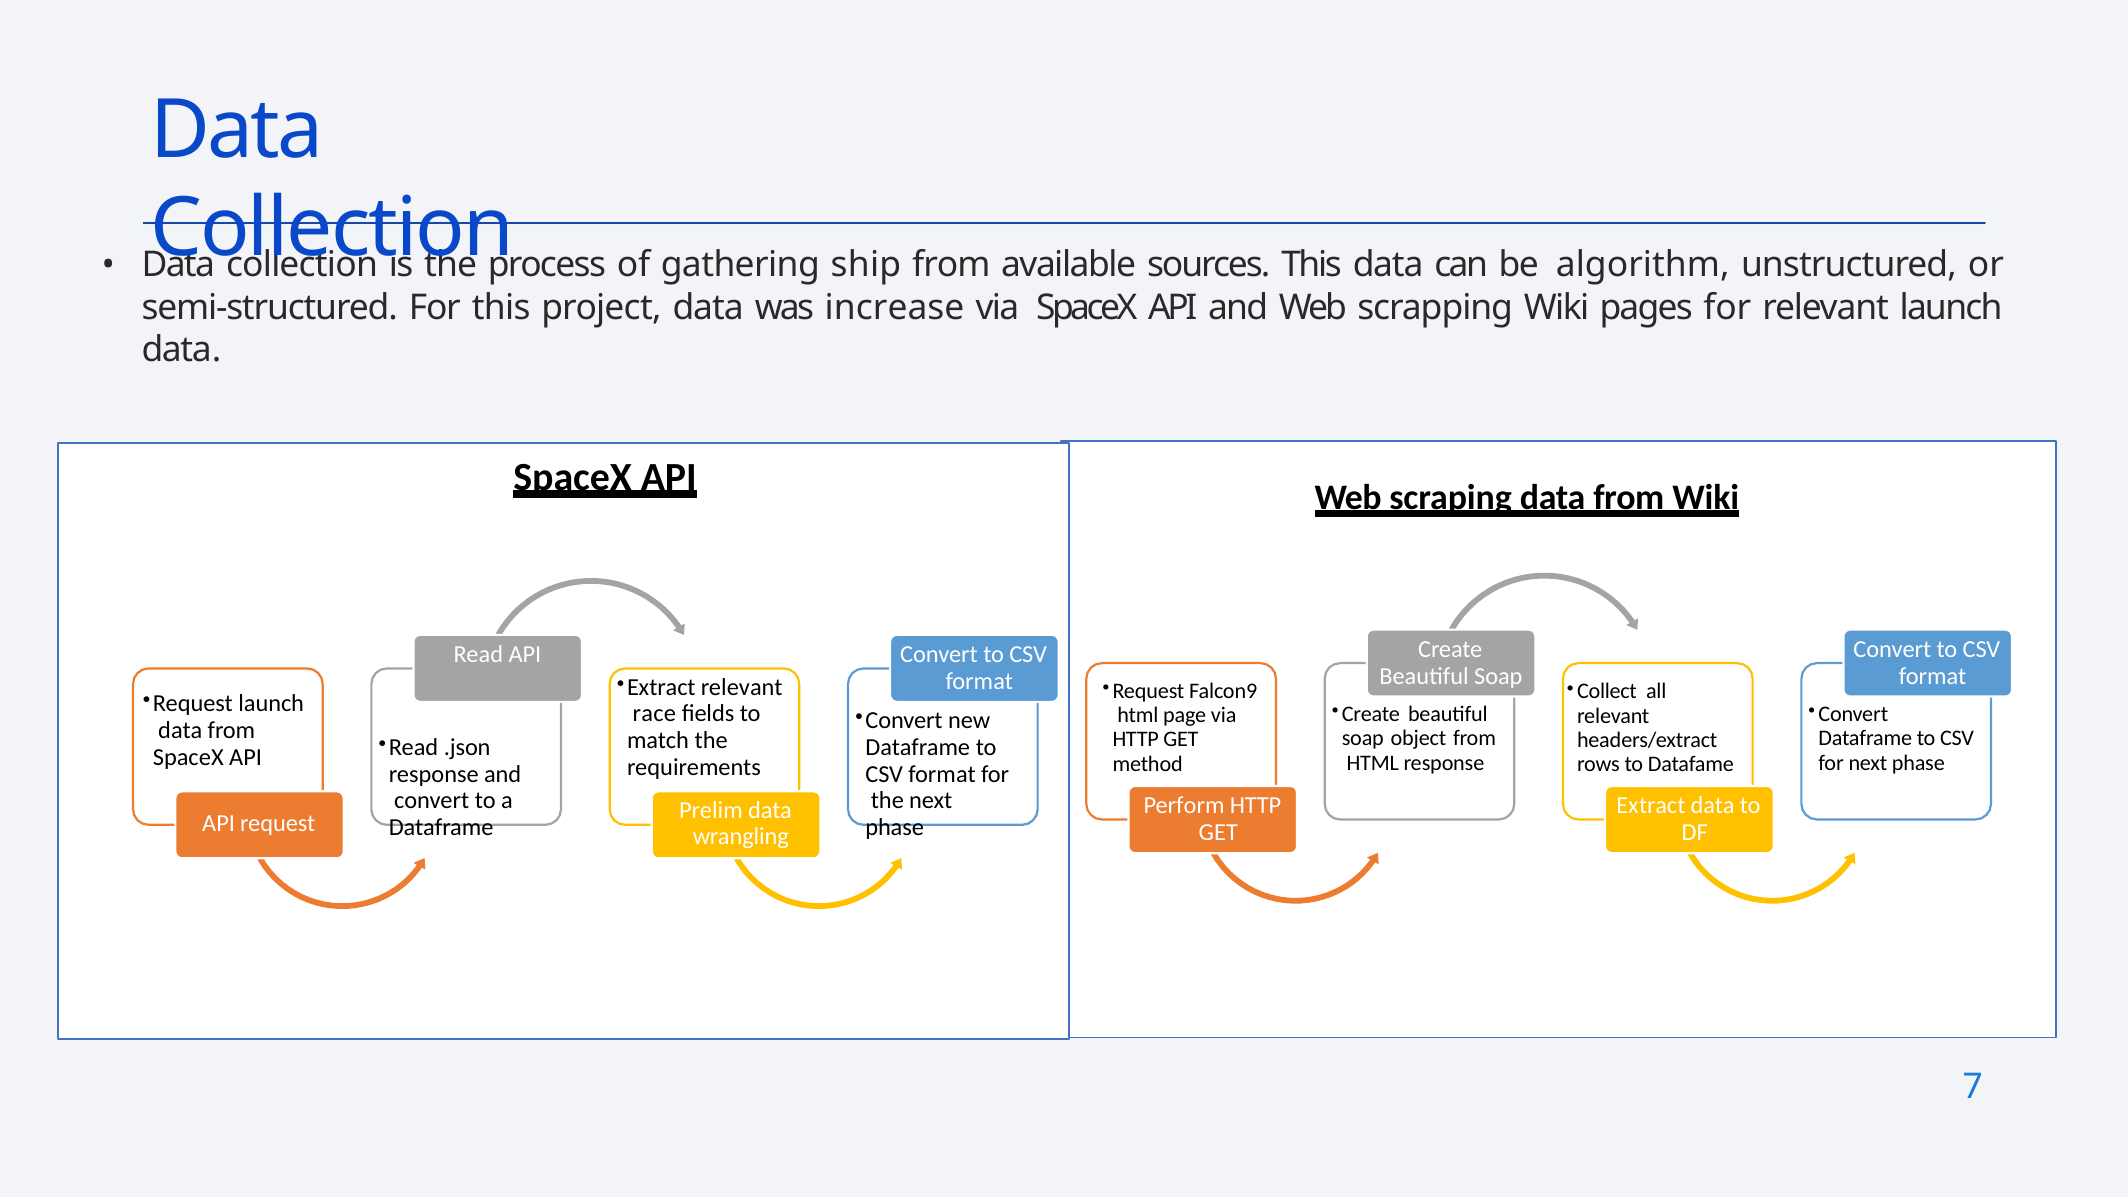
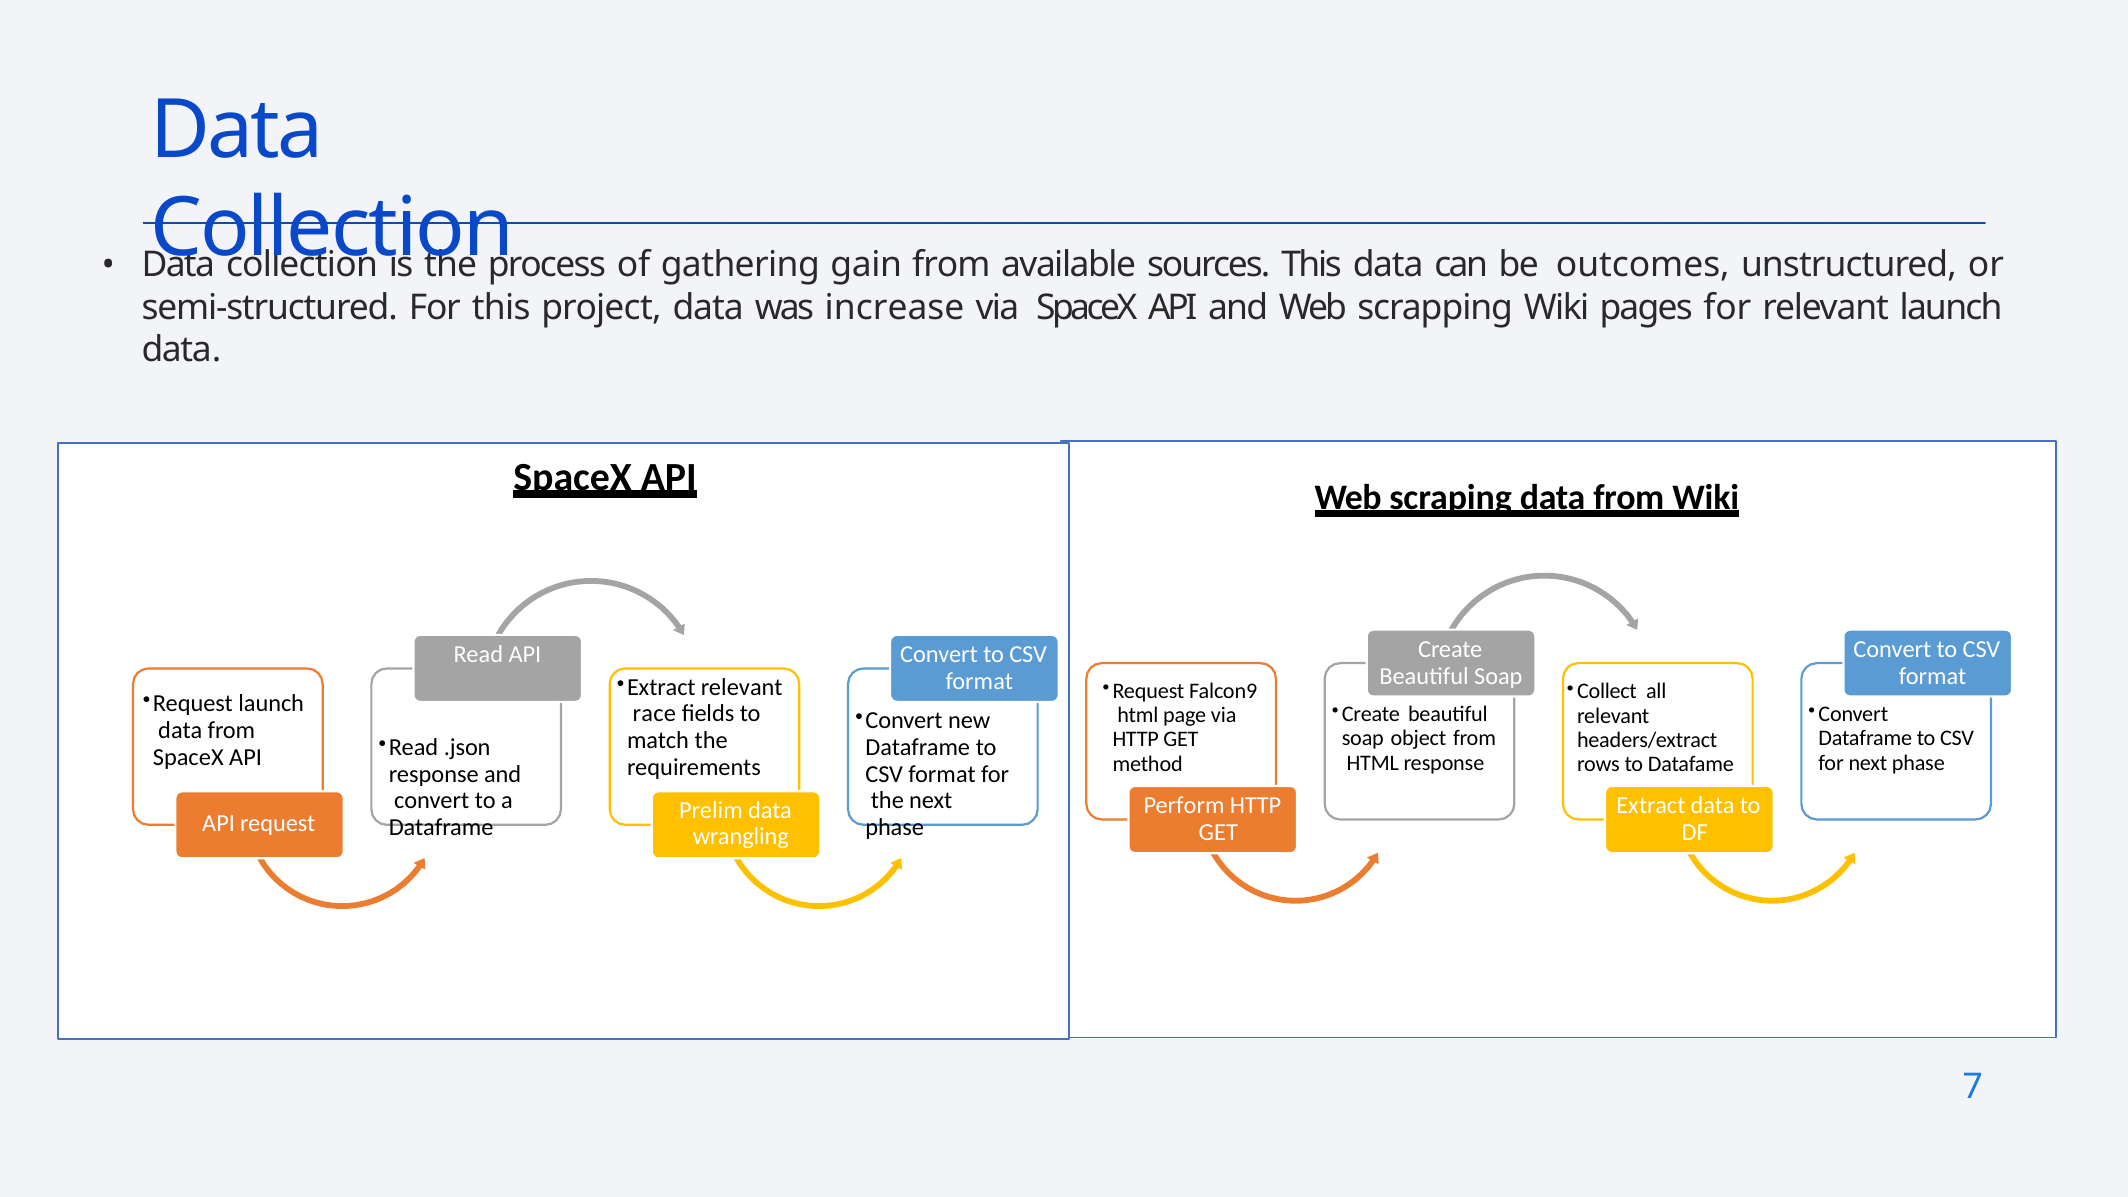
ship: ship -> gain (866, 265)
algorithm: algorithm -> outcomes (1643, 265)
